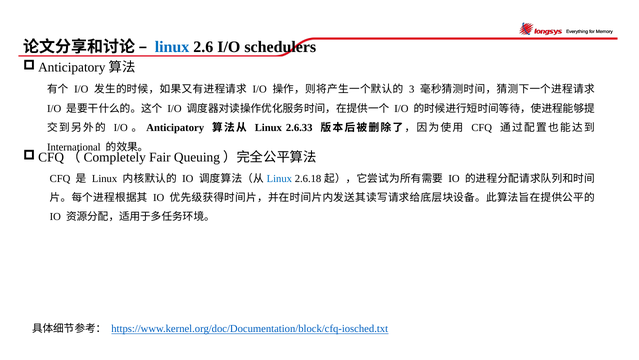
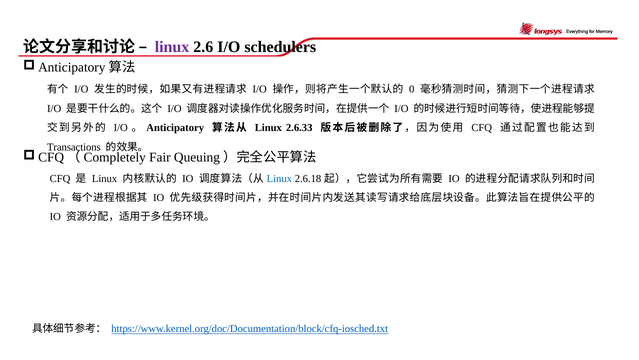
linux colour: blue -> purple (172, 47)
3: 3 -> 0 (412, 89)
International: International -> Transactions (74, 147)
